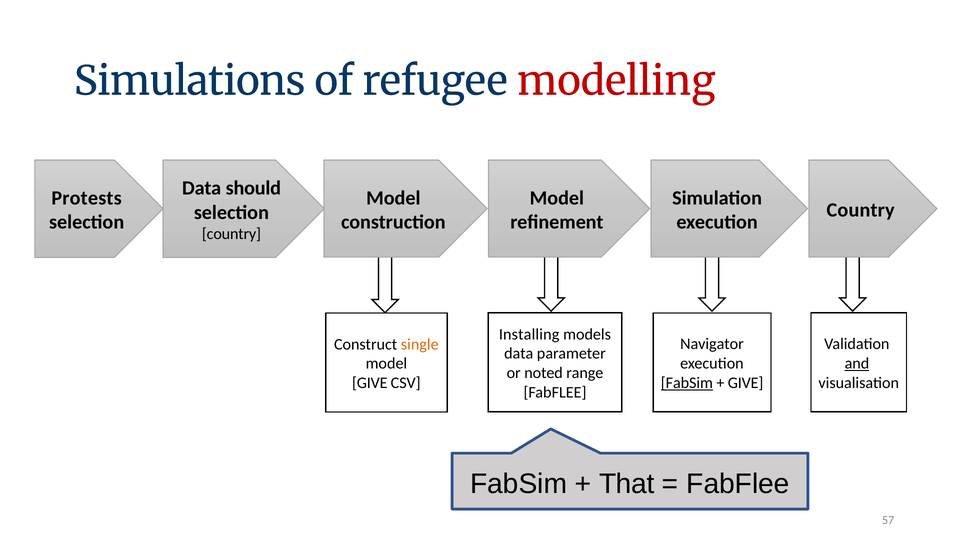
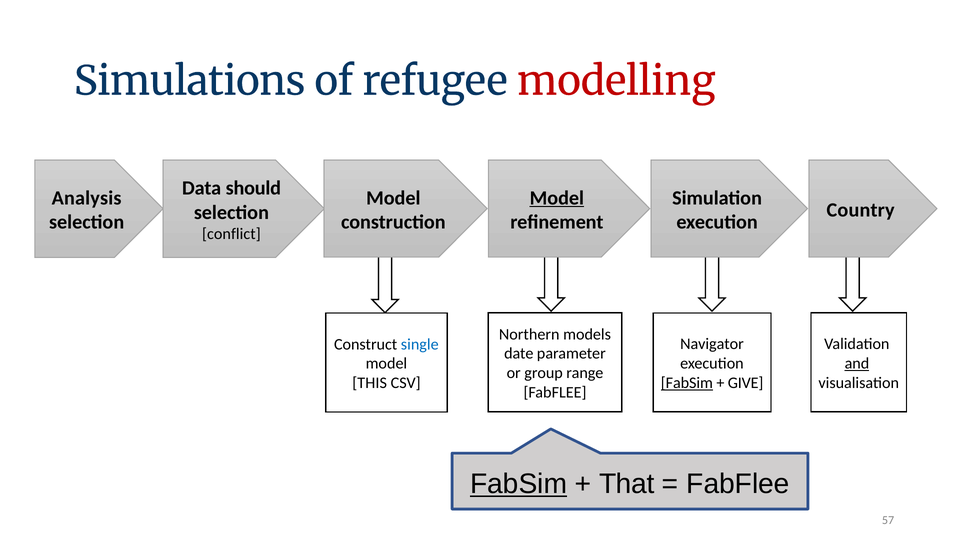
Model underline: none -> present (557, 198)
Protests: Protests -> Analysis (87, 198)
country: country -> conflict (231, 234)
Installing: Installing -> Northern (529, 334)
single colour: orange -> blue (420, 344)
data: data -> date (519, 353)
noted: noted -> group (544, 373)
GIVE: GIVE -> THIS (370, 383)
FabSim underline: none -> present (519, 484)
